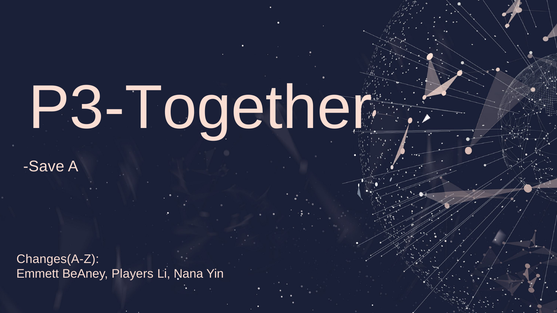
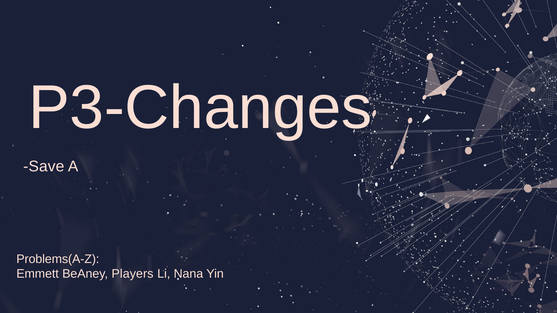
P3-Together: P3-Together -> P3-Changes (200, 108)
Changes(A-Z: Changes(A-Z -> Problems(A-Z (58, 259)
